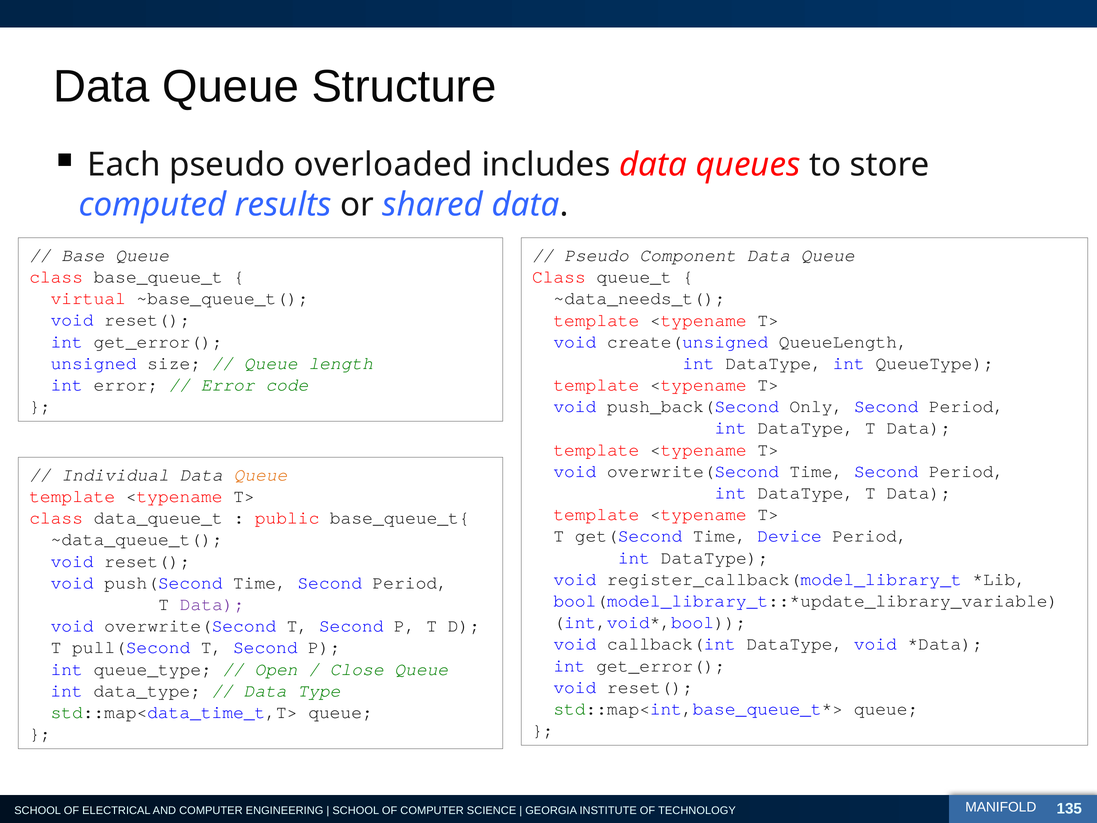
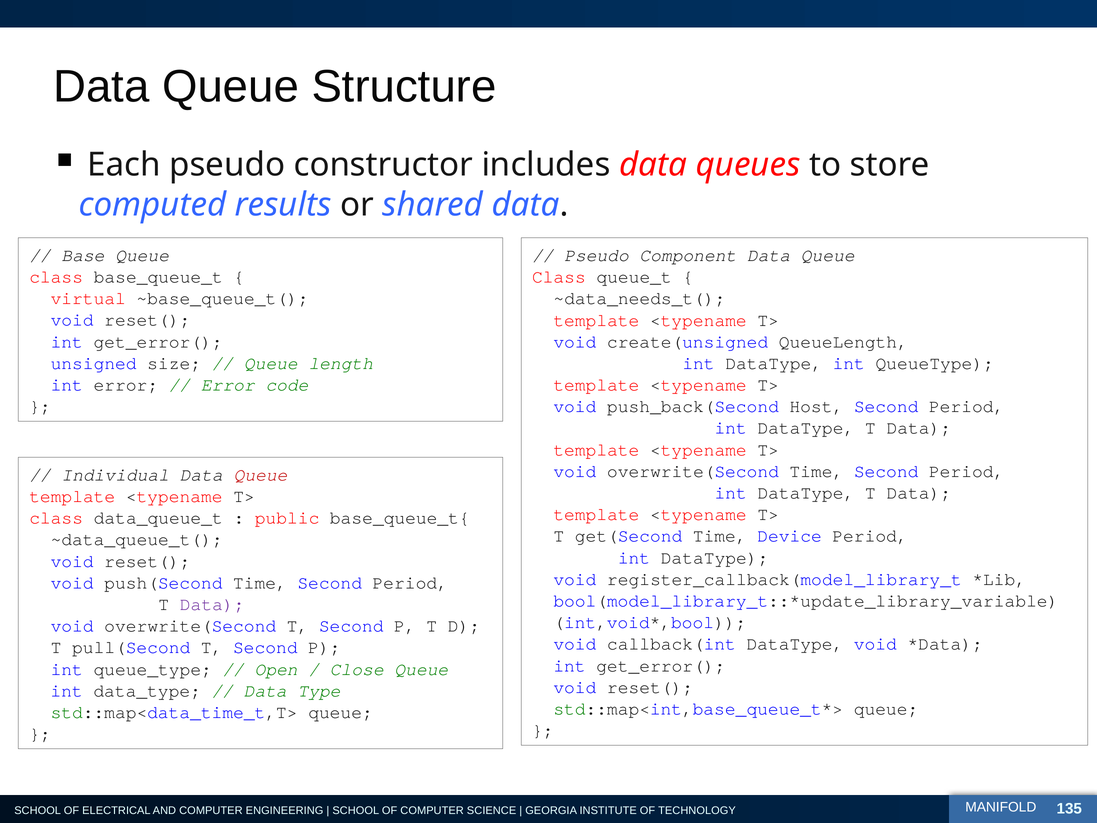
overloaded: overloaded -> constructor (383, 165)
Only: Only -> Host (816, 406)
Queue colour: orange -> red (261, 475)
